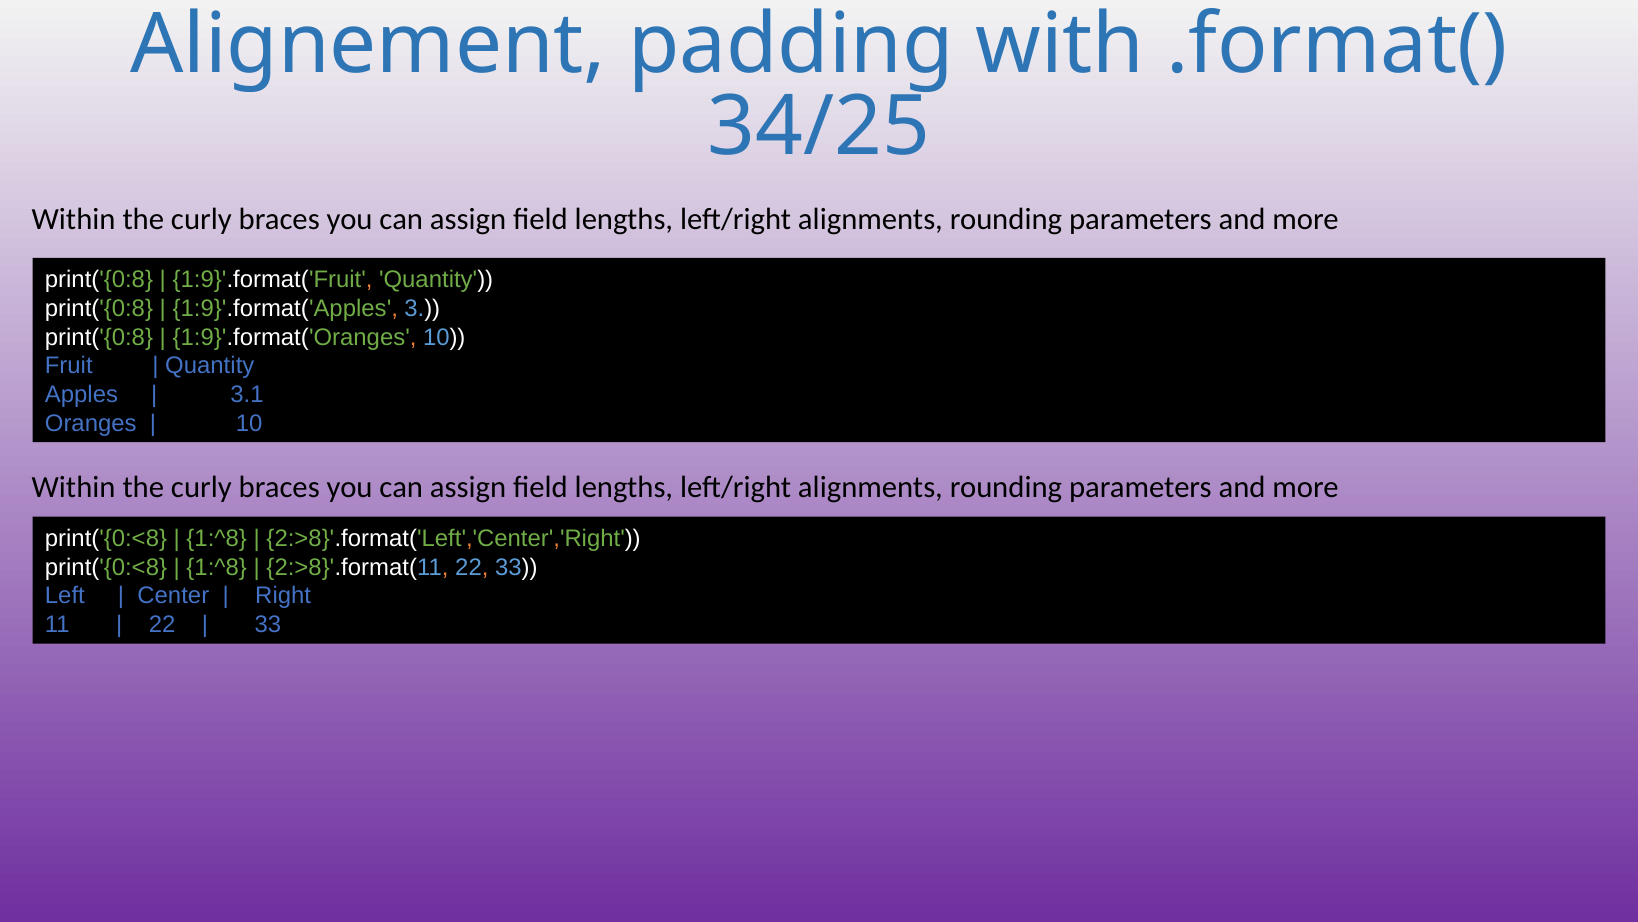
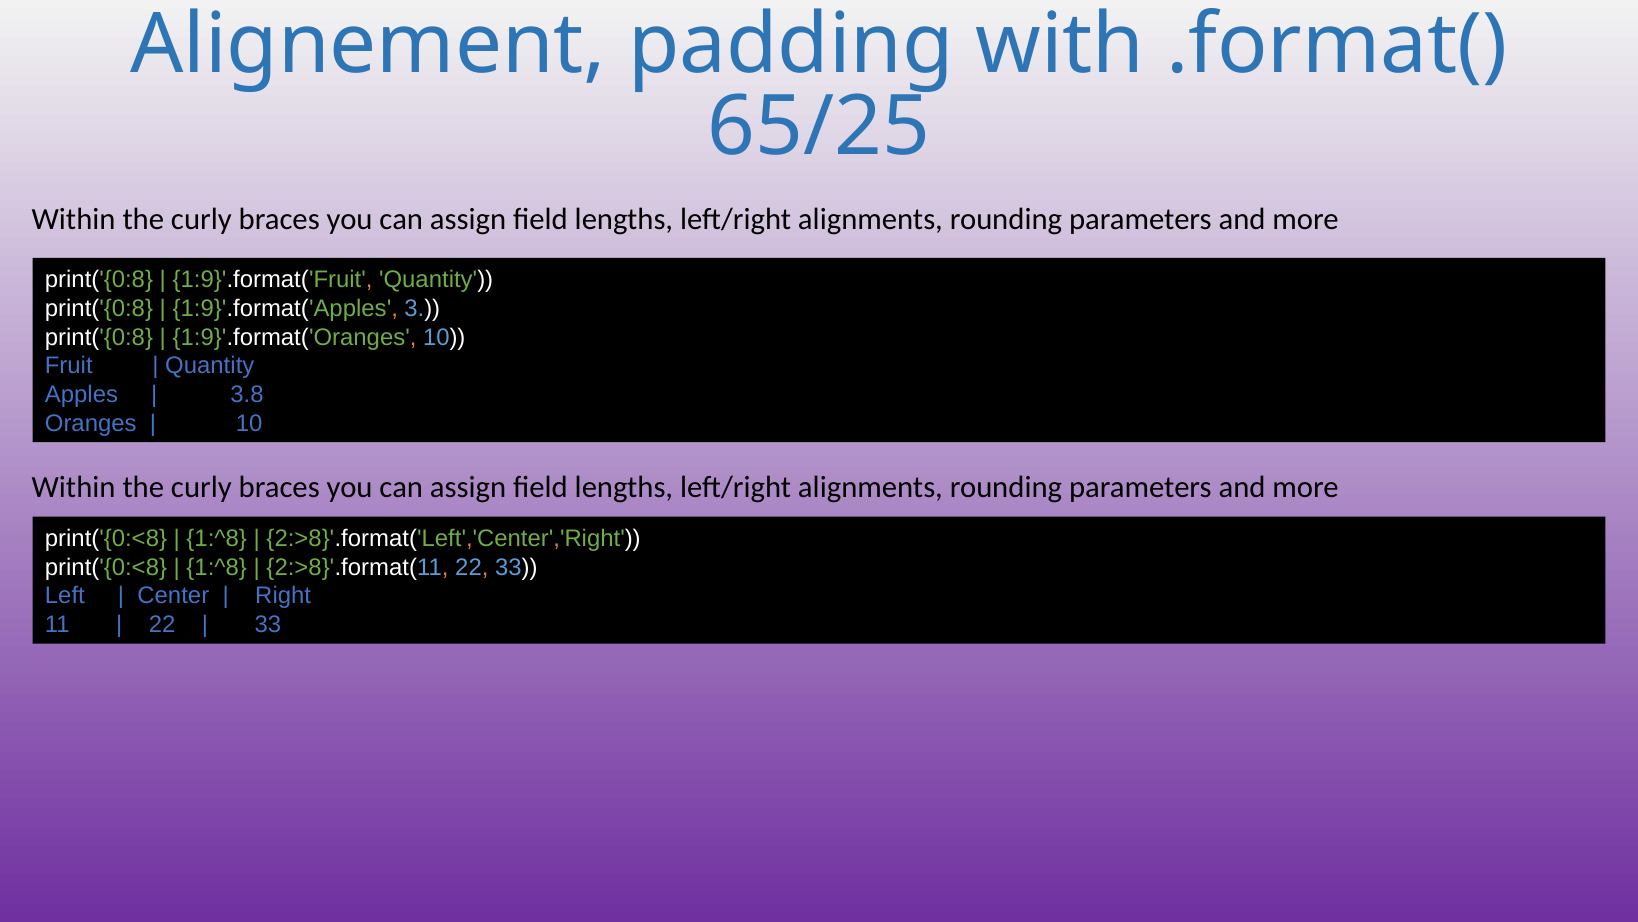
34/25: 34/25 -> 65/25 (819, 126)
3.1: 3.1 -> 3.8 (247, 394)
